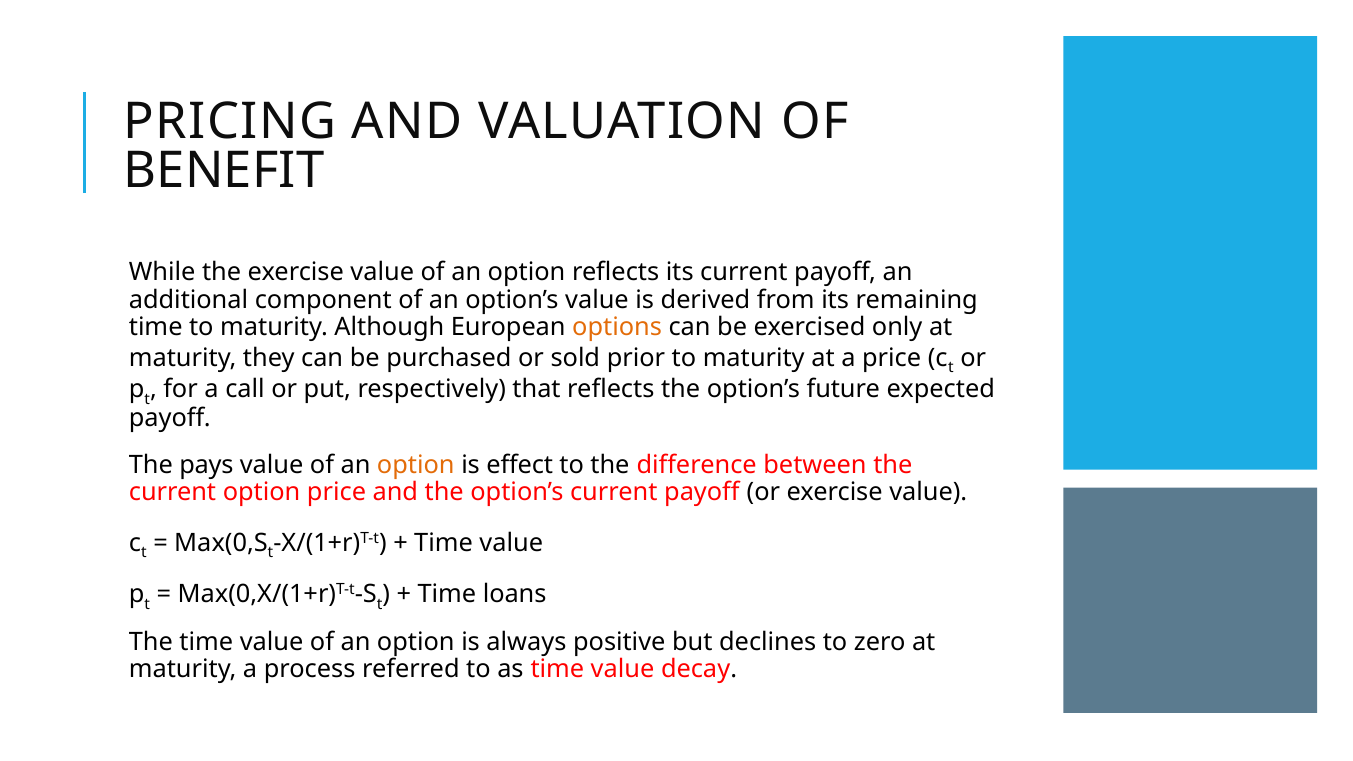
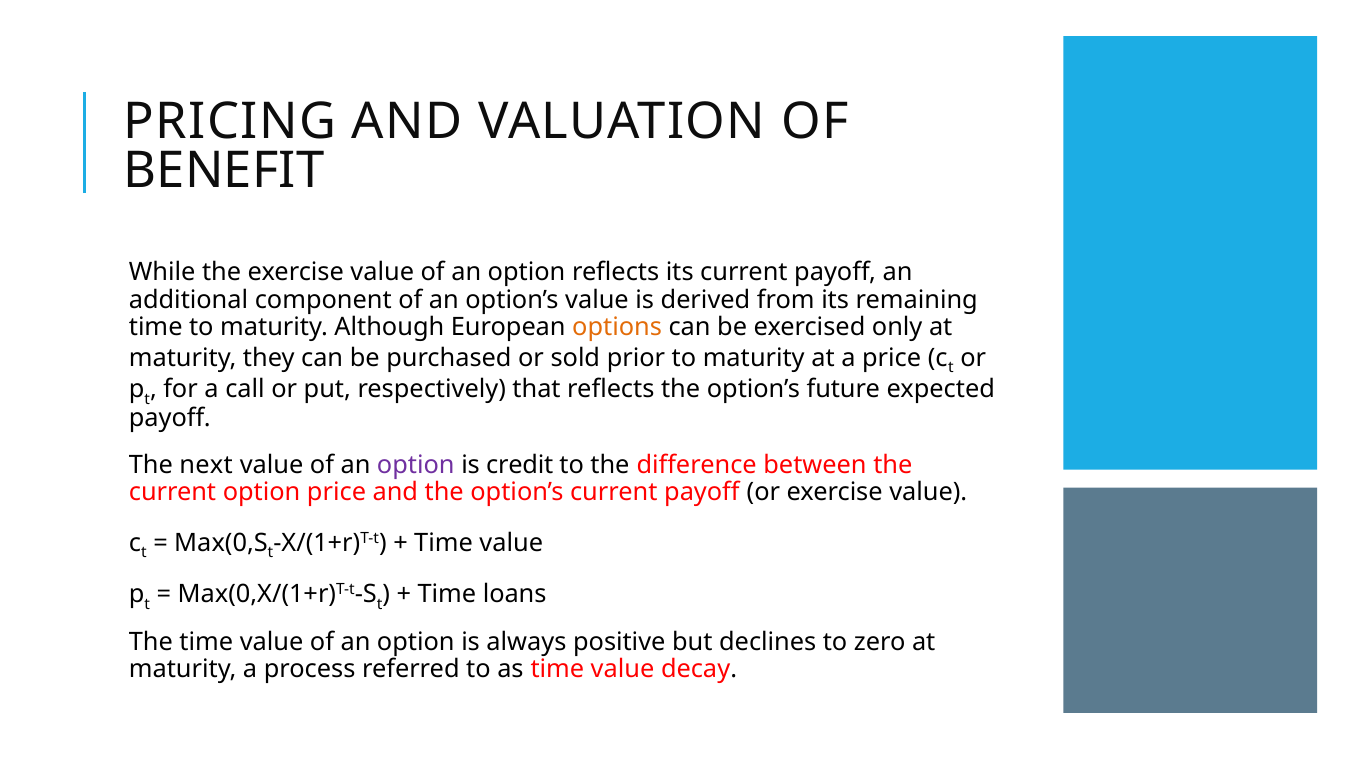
pays: pays -> next (206, 465)
option colour: orange -> purple (416, 465)
effect: effect -> credit (520, 465)
